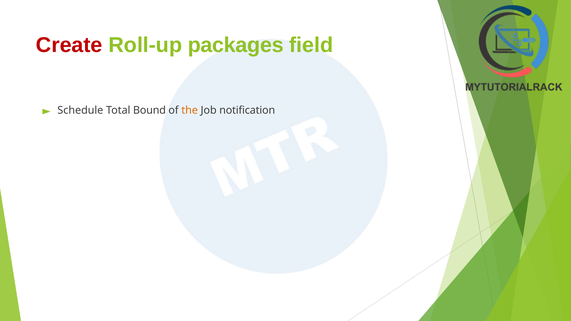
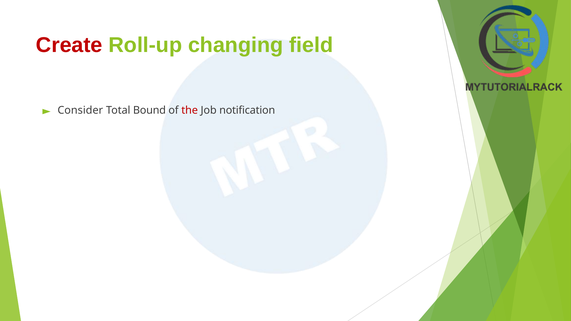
packages: packages -> changing (236, 45)
Schedule: Schedule -> Consider (80, 111)
the colour: orange -> red (190, 111)
